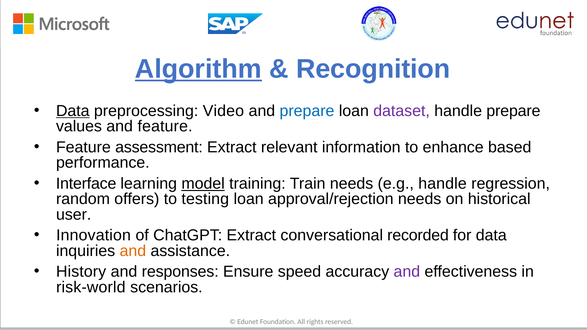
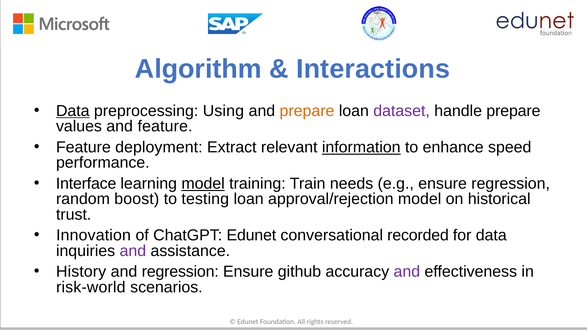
Algorithm underline: present -> none (198, 69)
Recognition: Recognition -> Interactions (373, 69)
Video: Video -> Using (223, 111)
prepare colour: blue -> orange (307, 111)
assessment: assessment -> deployment (159, 147)
information underline: none -> present (361, 147)
based: based -> speed (510, 147)
e.g handle: handle -> ensure (443, 184)
offers: offers -> boost (137, 199)
approval/rejection needs: needs -> model (420, 199)
user: user -> trust (74, 215)
ChatGPT Extract: Extract -> Edunet (251, 236)
and colour: orange -> purple (133, 251)
and responses: responses -> regression (180, 272)
speed: speed -> github (299, 272)
